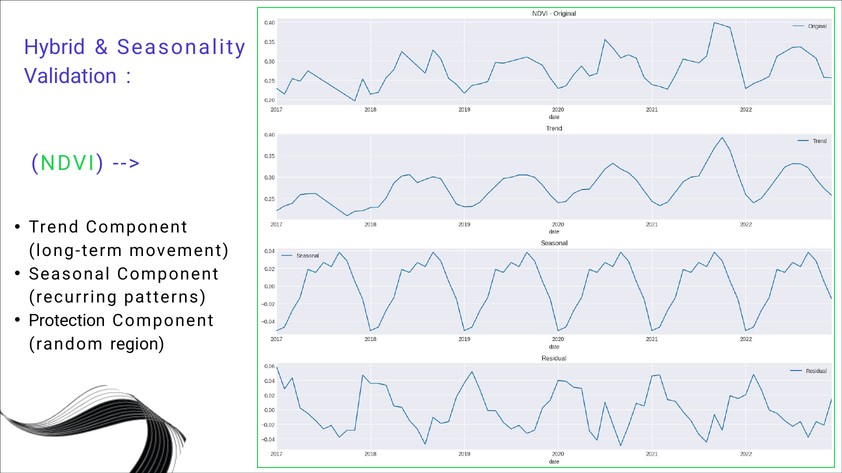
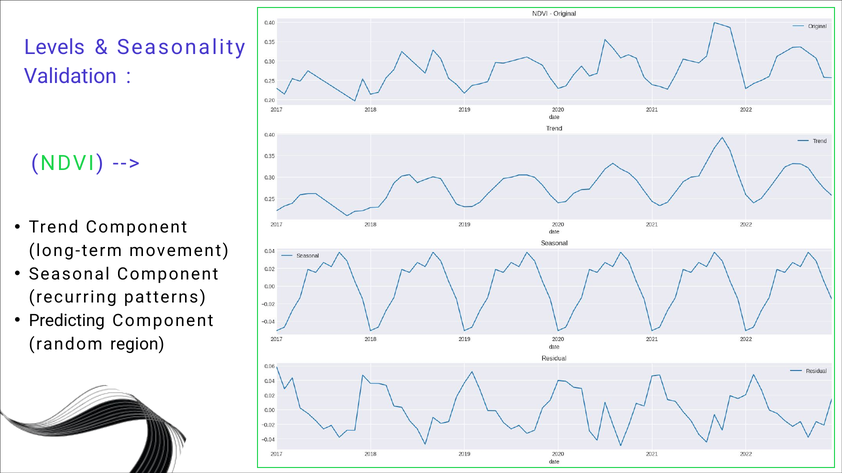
Hybrid: Hybrid -> Levels (54, 47)
Protection: Protection -> Predicting (67, 321)
